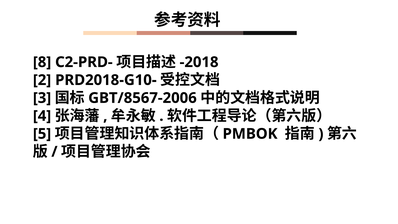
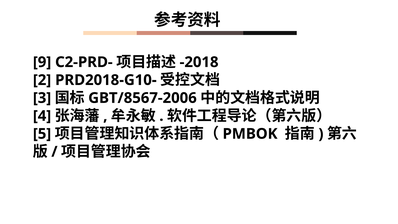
8: 8 -> 9 (42, 62)
